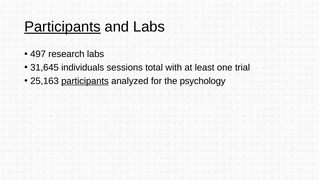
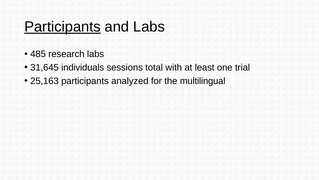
497: 497 -> 485 (38, 54)
participants underline: present -> none (85, 81)
psychology: psychology -> multilingual (203, 81)
